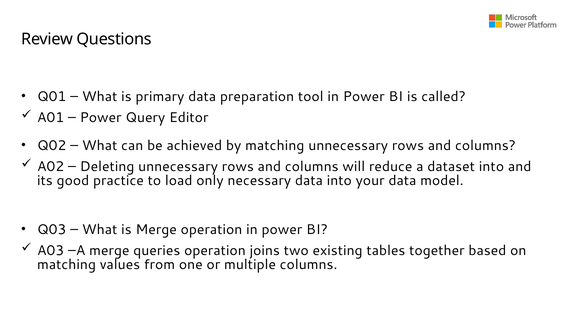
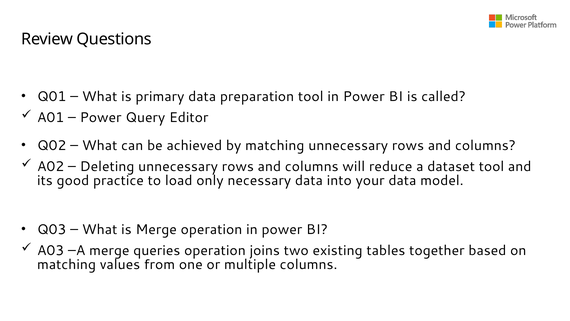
dataset into: into -> tool (491, 166)
